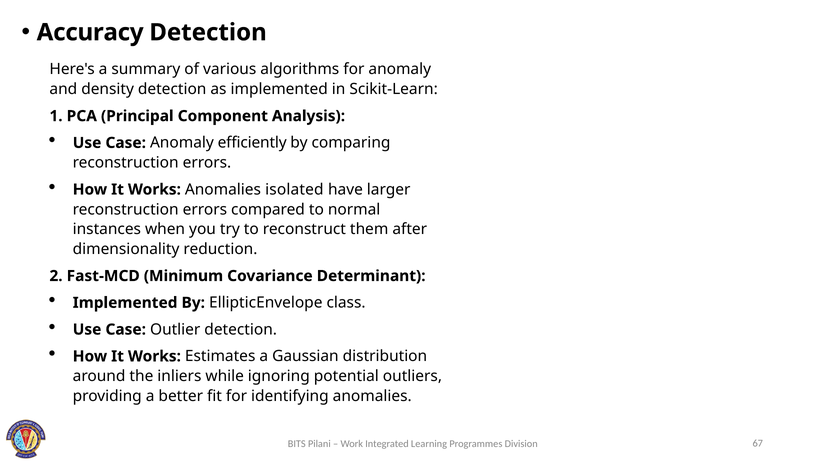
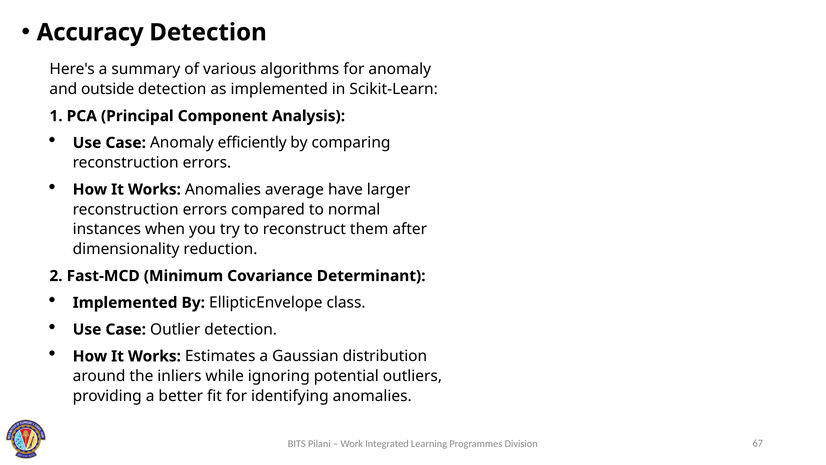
density: density -> outside (108, 89)
isolated: isolated -> average (294, 189)
